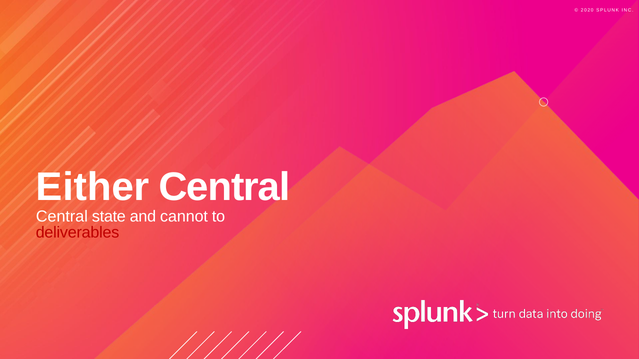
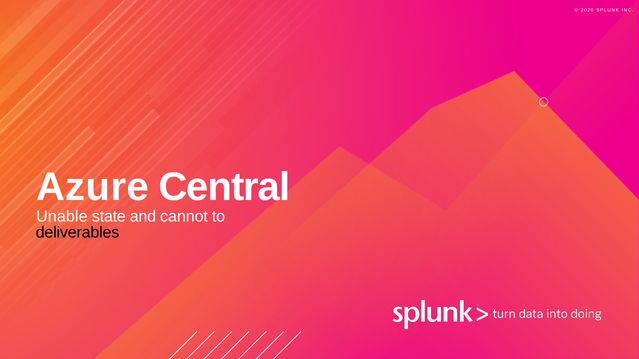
Either: Either -> Azure (93, 187)
Central: Central -> Unable (62, 217)
deliverables colour: red -> black (78, 233)
